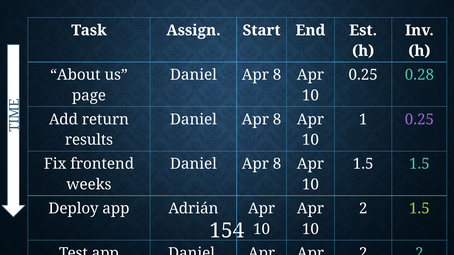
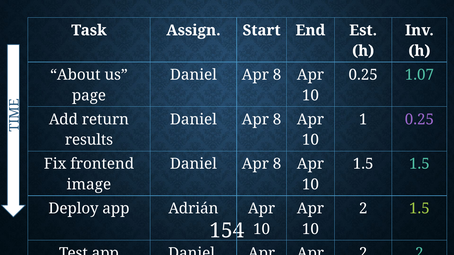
0.28: 0.28 -> 1.07 (419, 75)
weeks: weeks -> image (89, 185)
